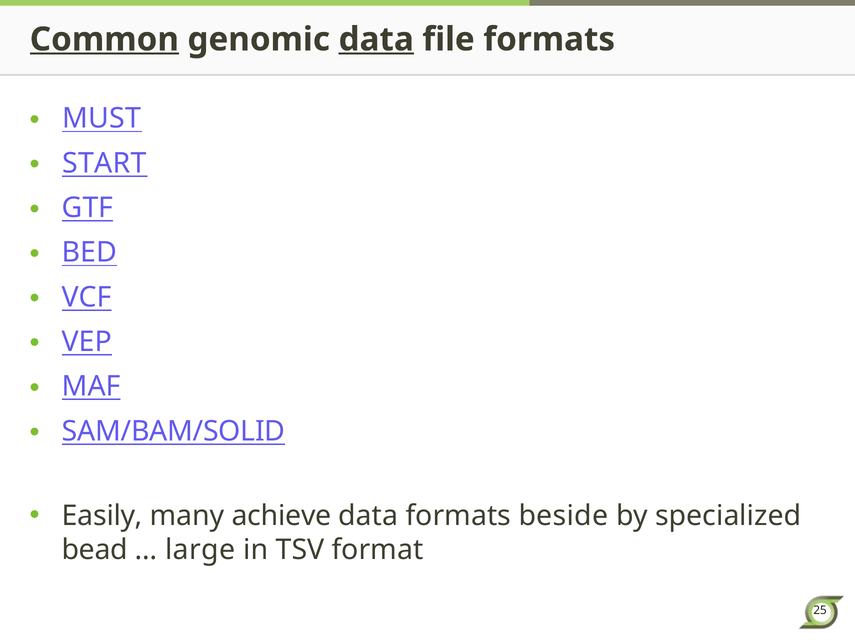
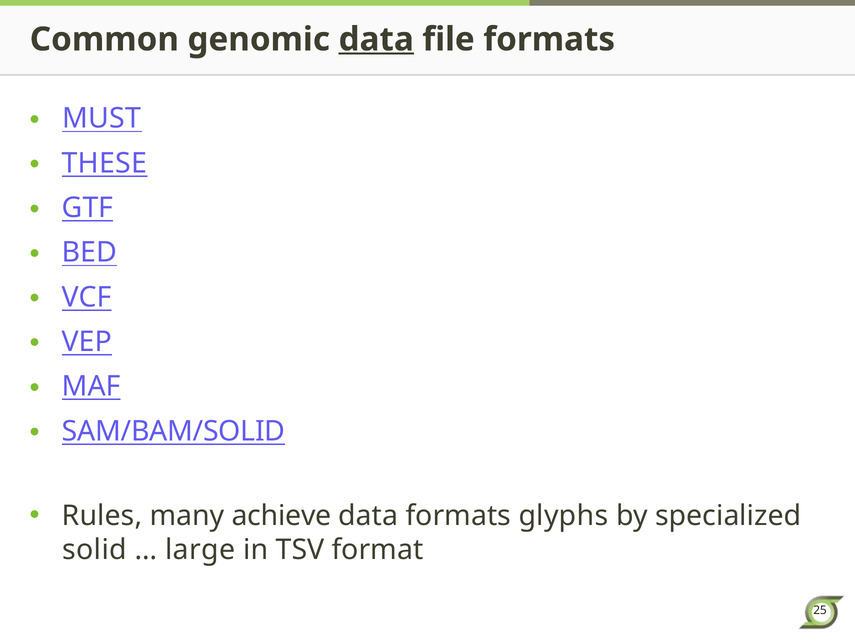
Common underline: present -> none (104, 39)
START: START -> THESE (104, 163)
Easily: Easily -> Rules (102, 515)
beside: beside -> glyphs (563, 515)
bead: bead -> solid (95, 549)
